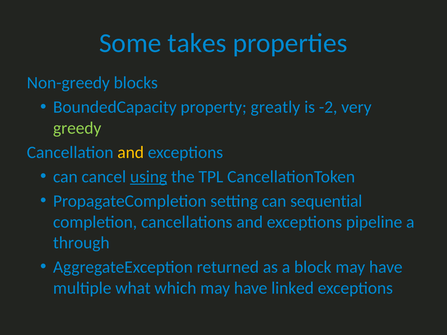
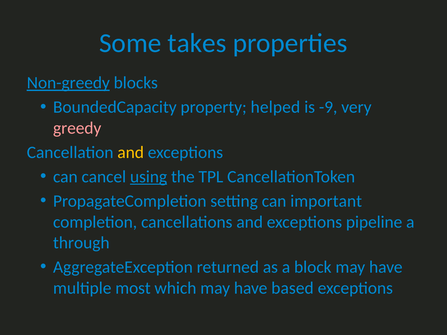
Non-greedy underline: none -> present (68, 83)
greatly: greatly -> helped (275, 107)
-2: -2 -> -9 (328, 107)
greedy colour: light green -> pink (77, 128)
sequential: sequential -> important (326, 201)
what: what -> most (133, 288)
linked: linked -> based (293, 288)
